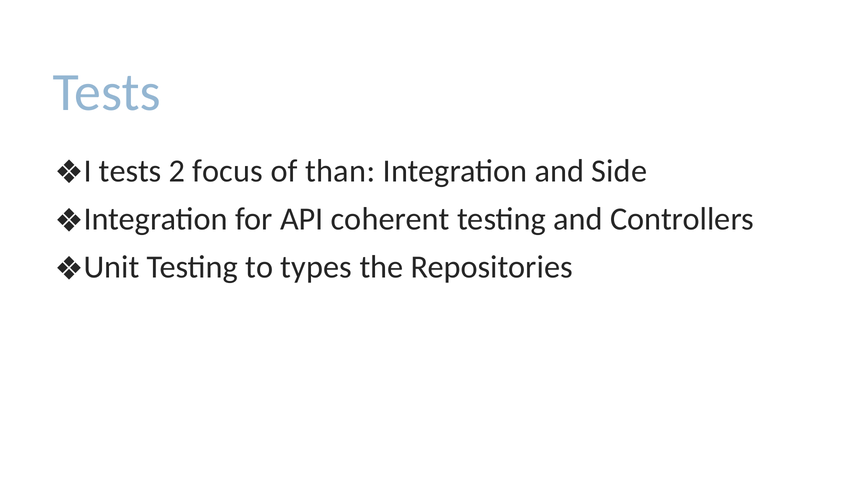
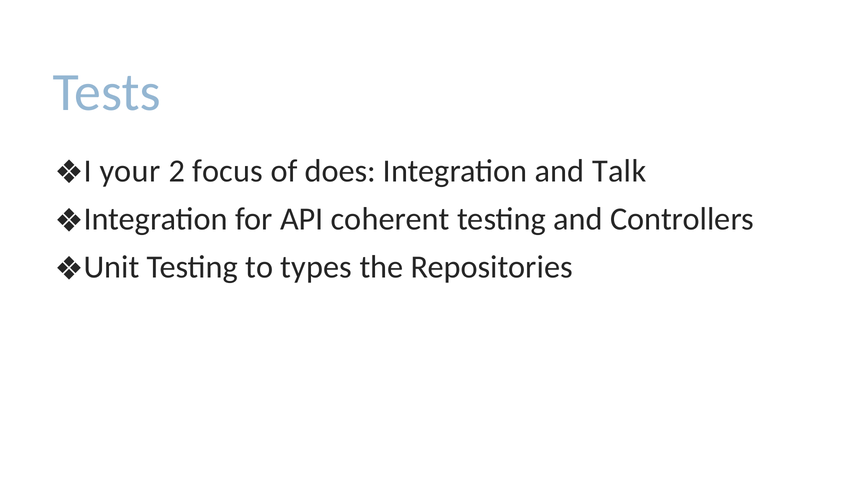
tests: tests -> your (130, 171)
than: than -> does (340, 171)
Side: Side -> Talk (619, 171)
